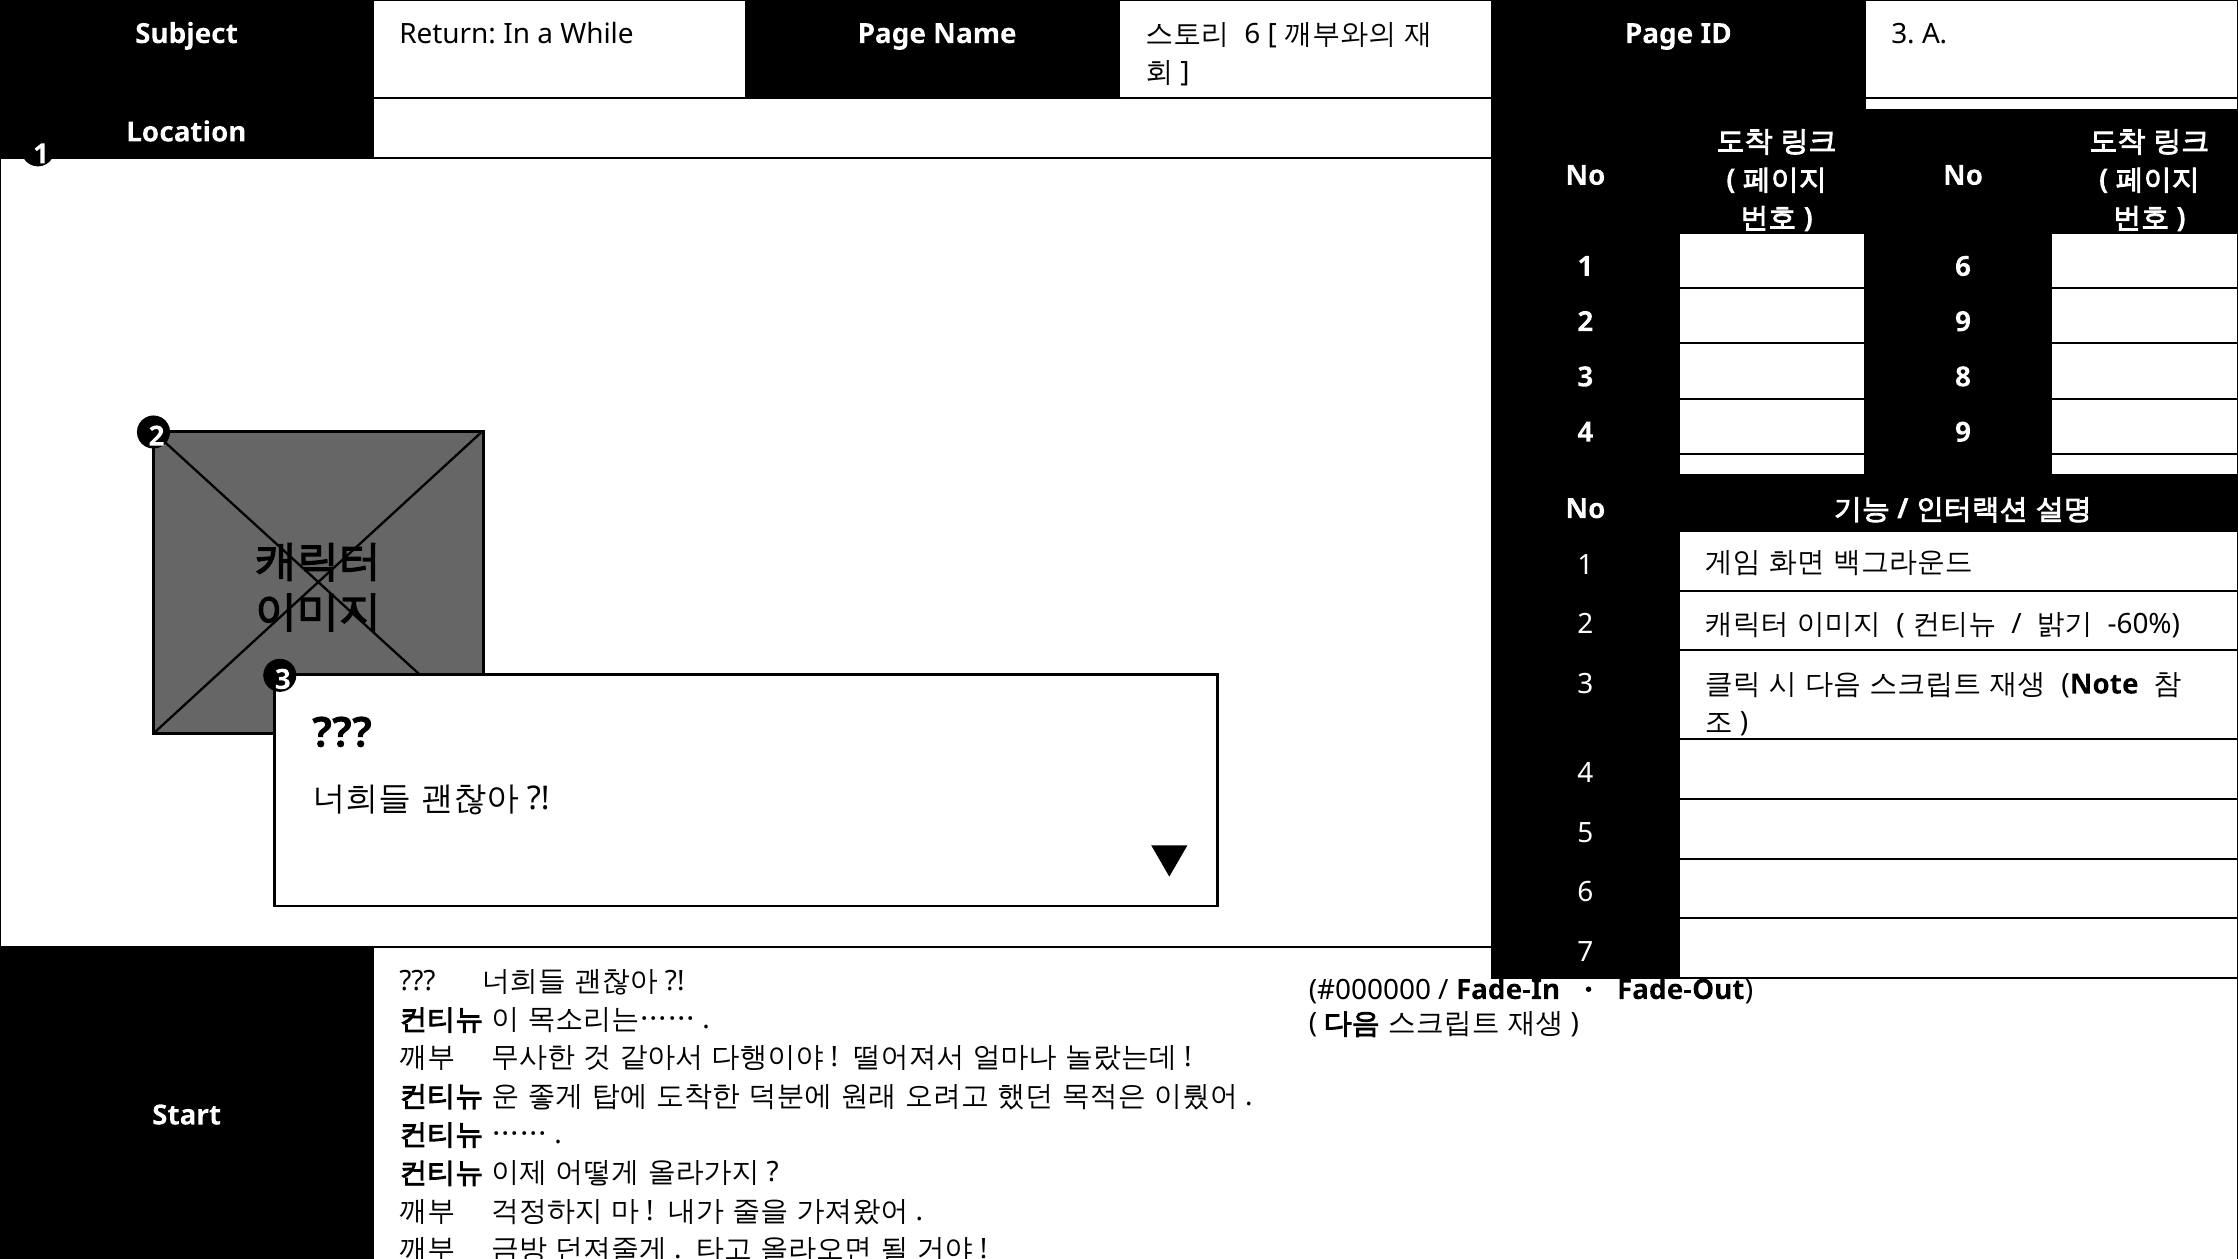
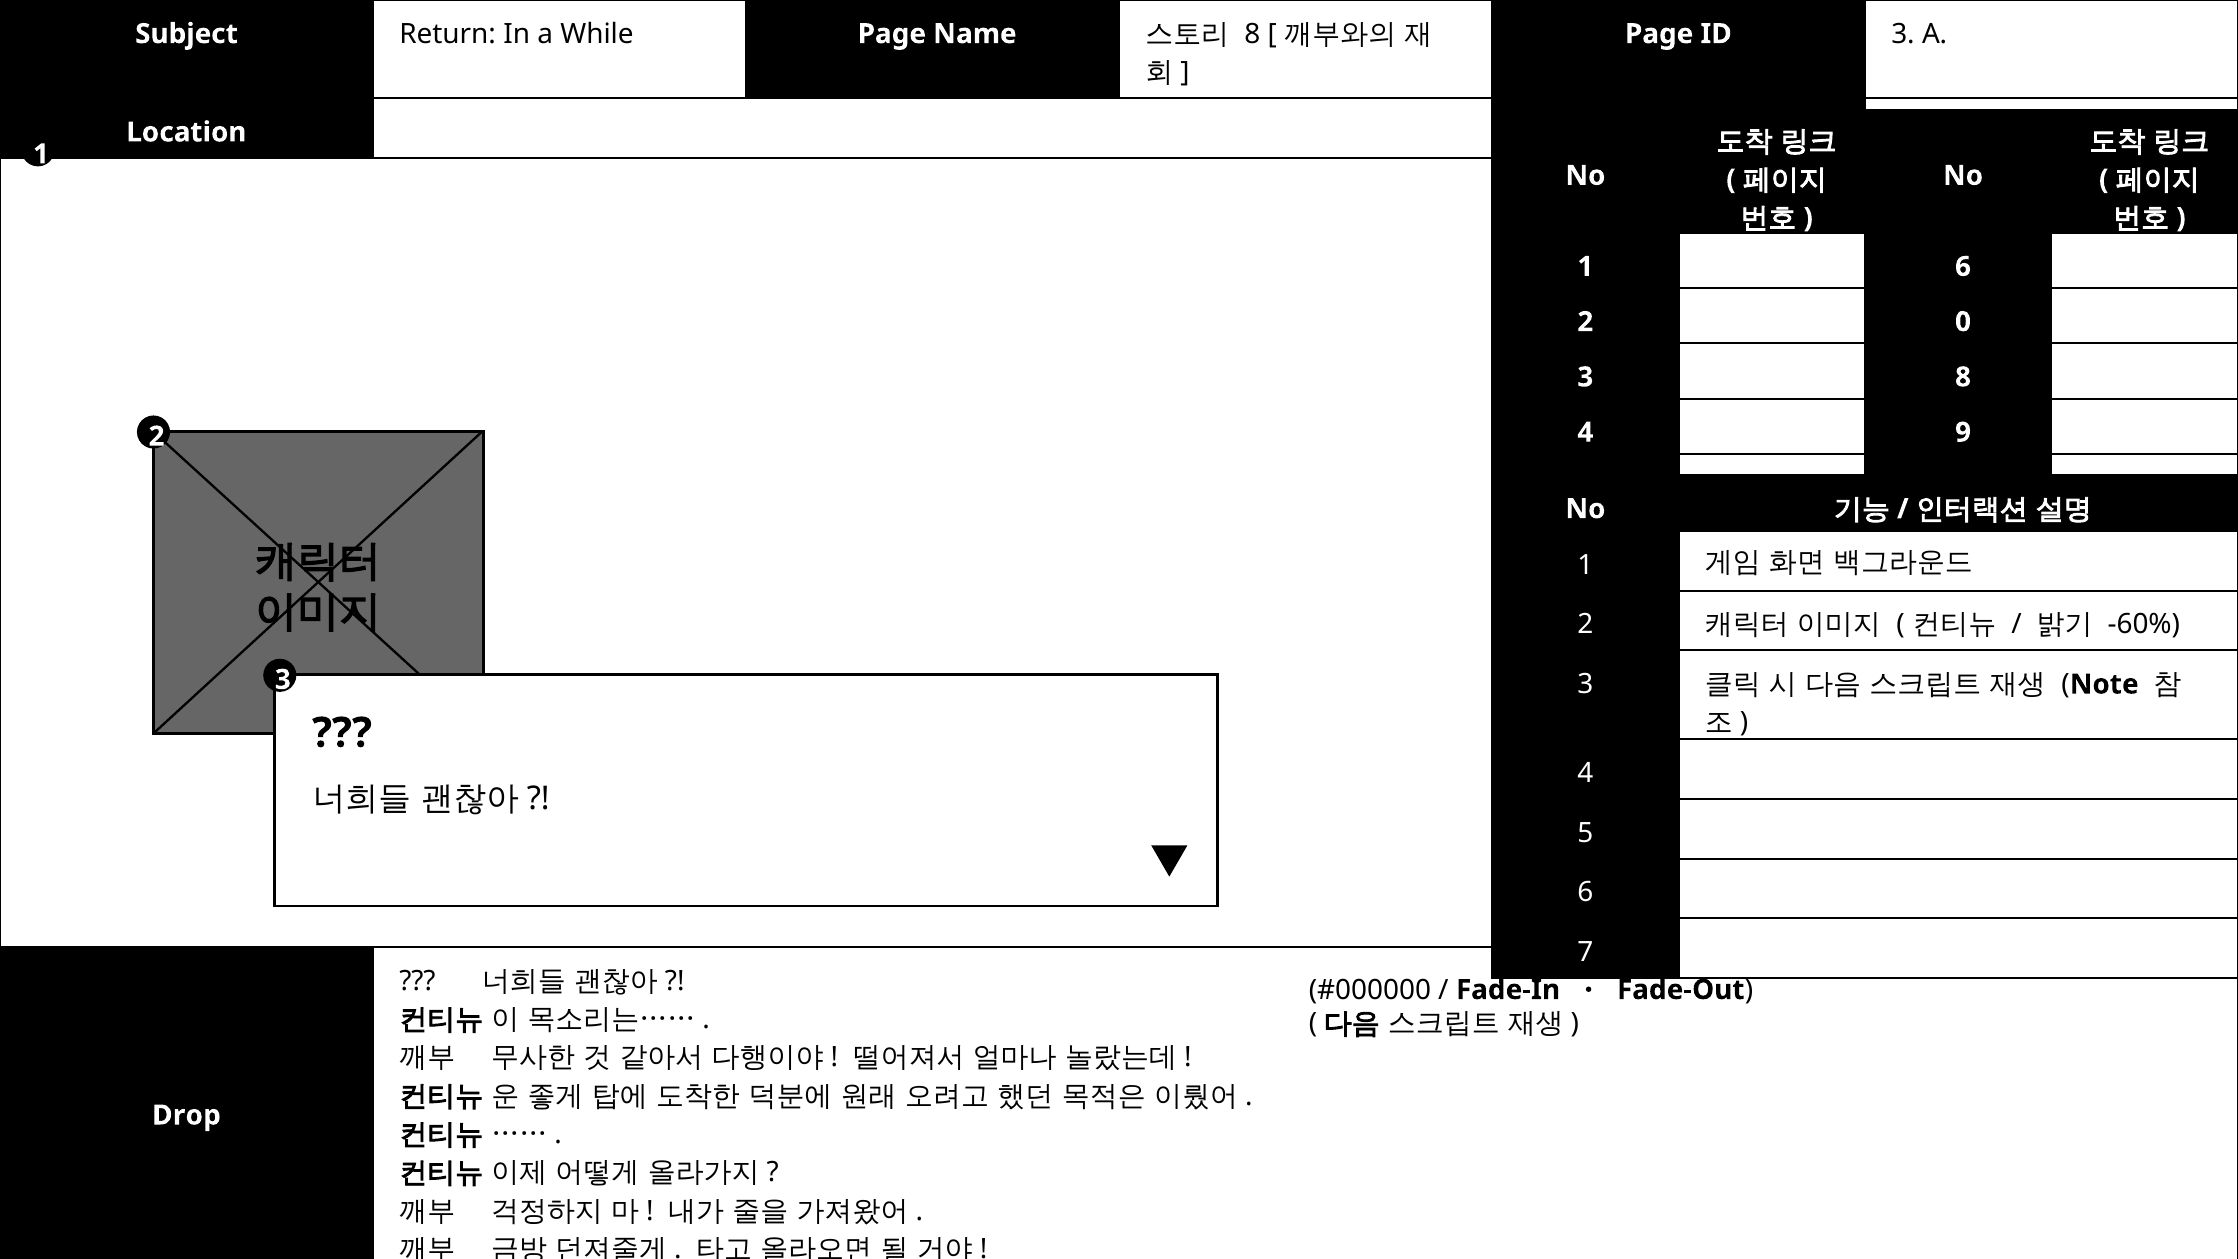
6: 6 -> 8 (1252, 34)
2 9: 9 -> 0 (1963, 322)
Start: Start -> Drop (186, 1115)
